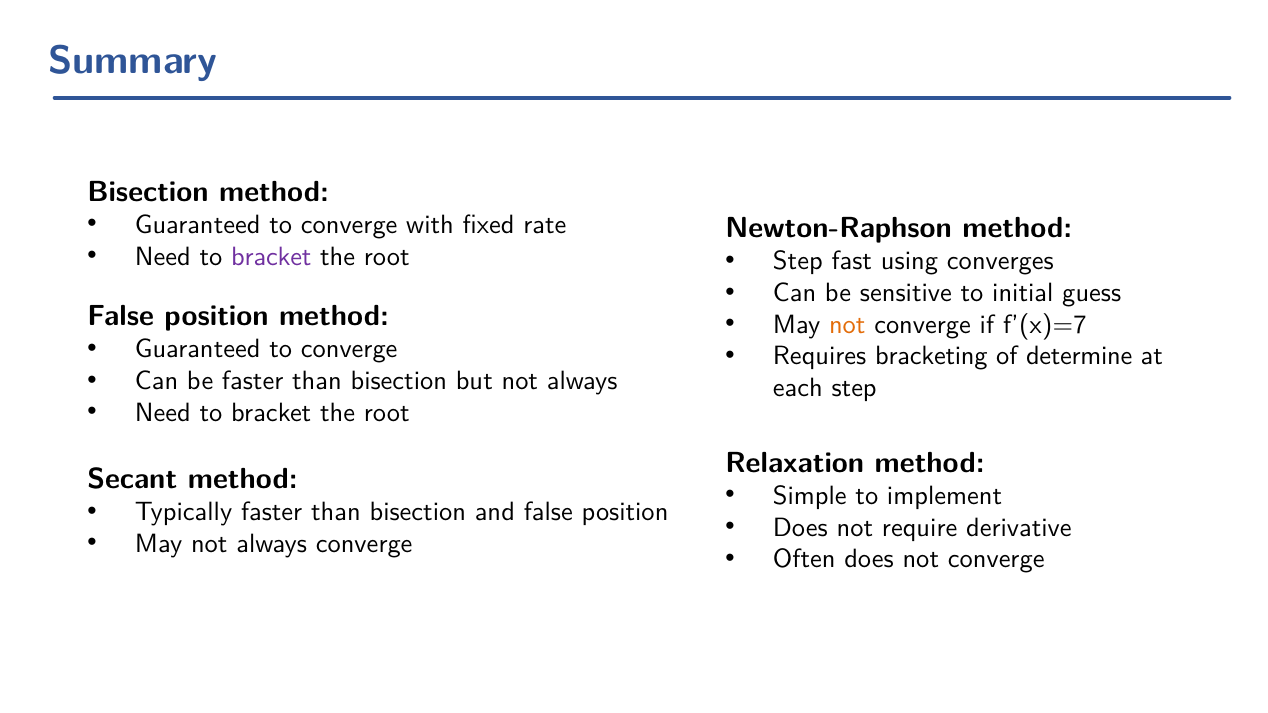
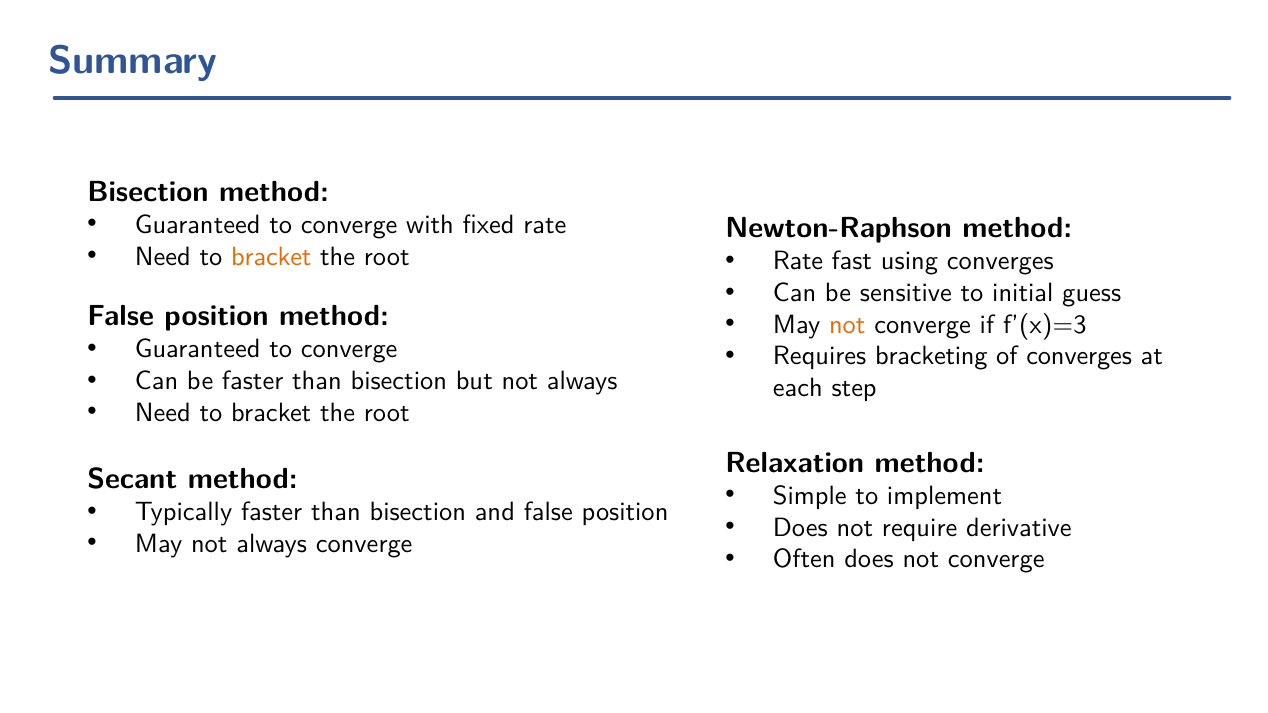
bracket colour: purple -> orange (271, 256)
Step: Step -> Rate (798, 261)
f’(x)=7: f’(x)=7 -> f’(x)=3 (1045, 325)
of determine: determine -> converges (1079, 356)
